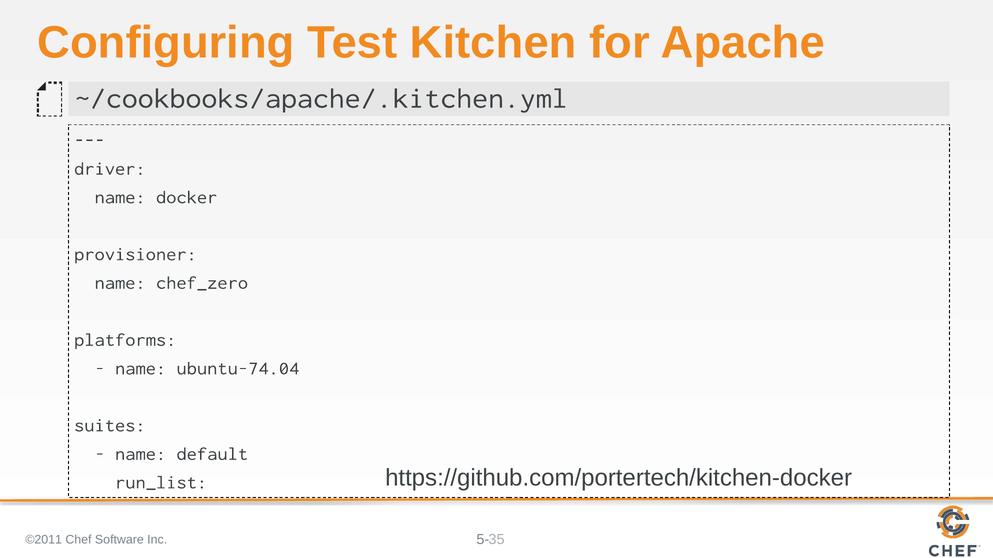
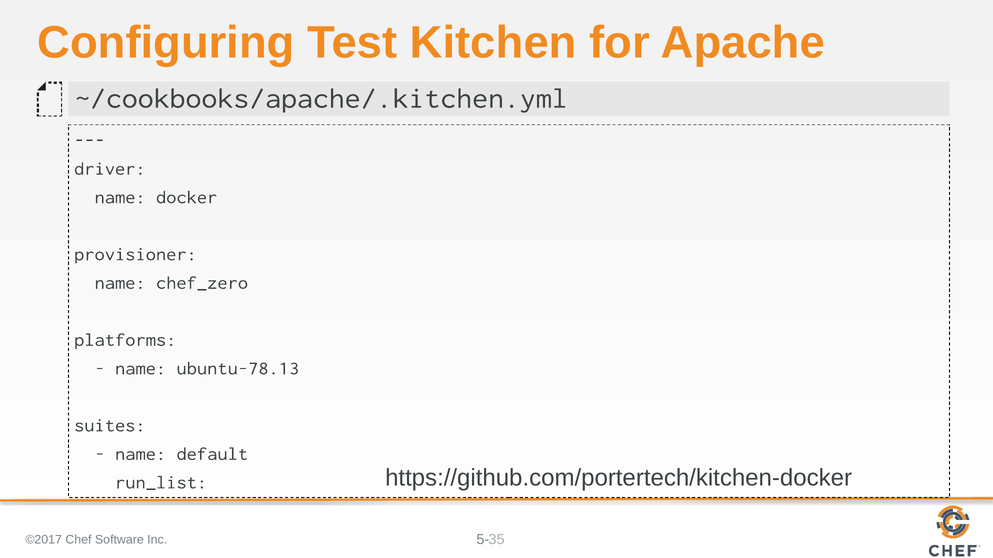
ubuntu-74.04: ubuntu-74.04 -> ubuntu-78.13 (238, 369)
©2011: ©2011 -> ©2017 (44, 540)
